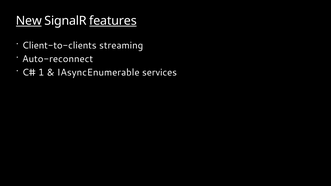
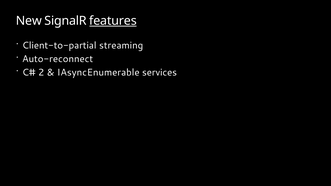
New underline: present -> none (29, 21)
Client-to-clients: Client-to-clients -> Client-to-partial (59, 45)
1: 1 -> 2 (41, 72)
